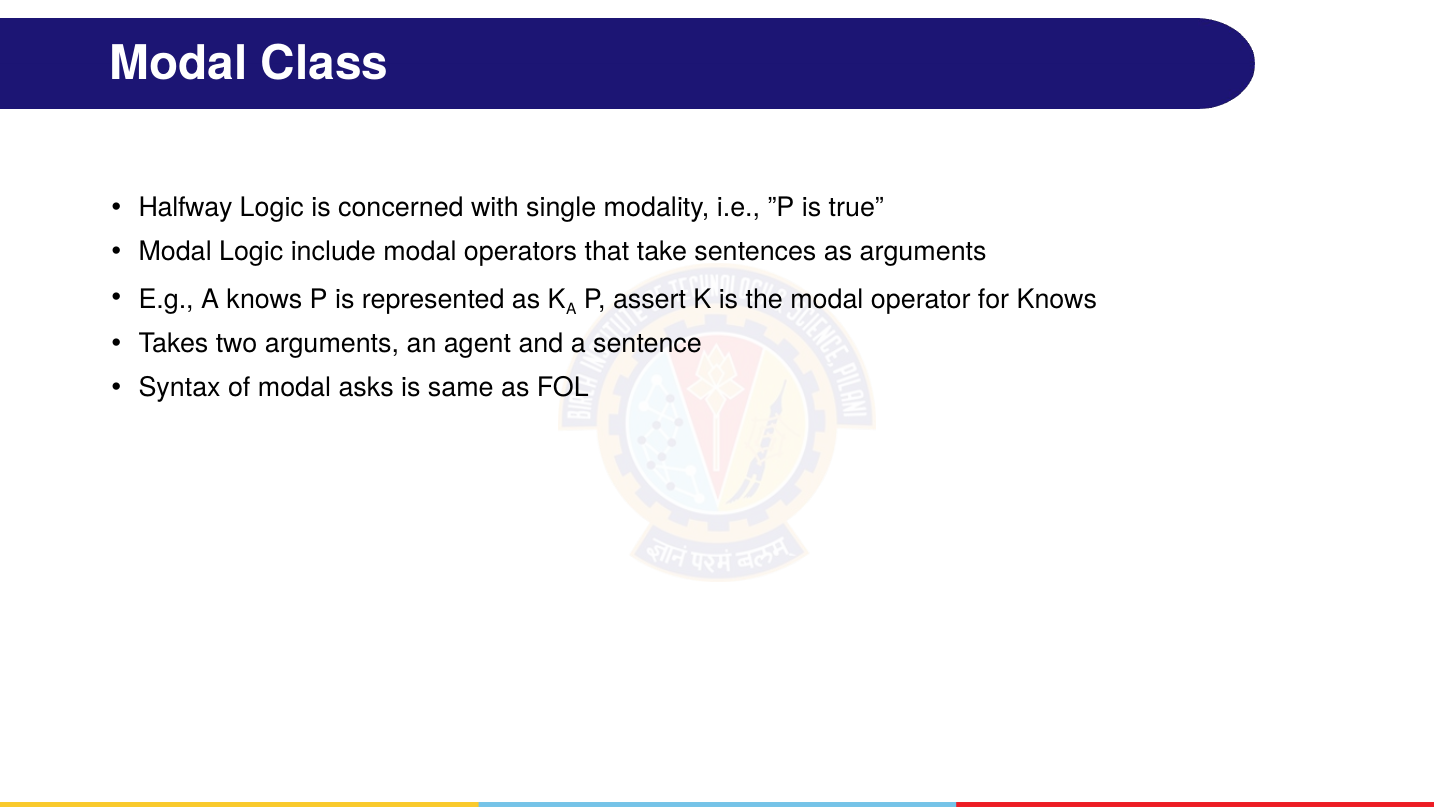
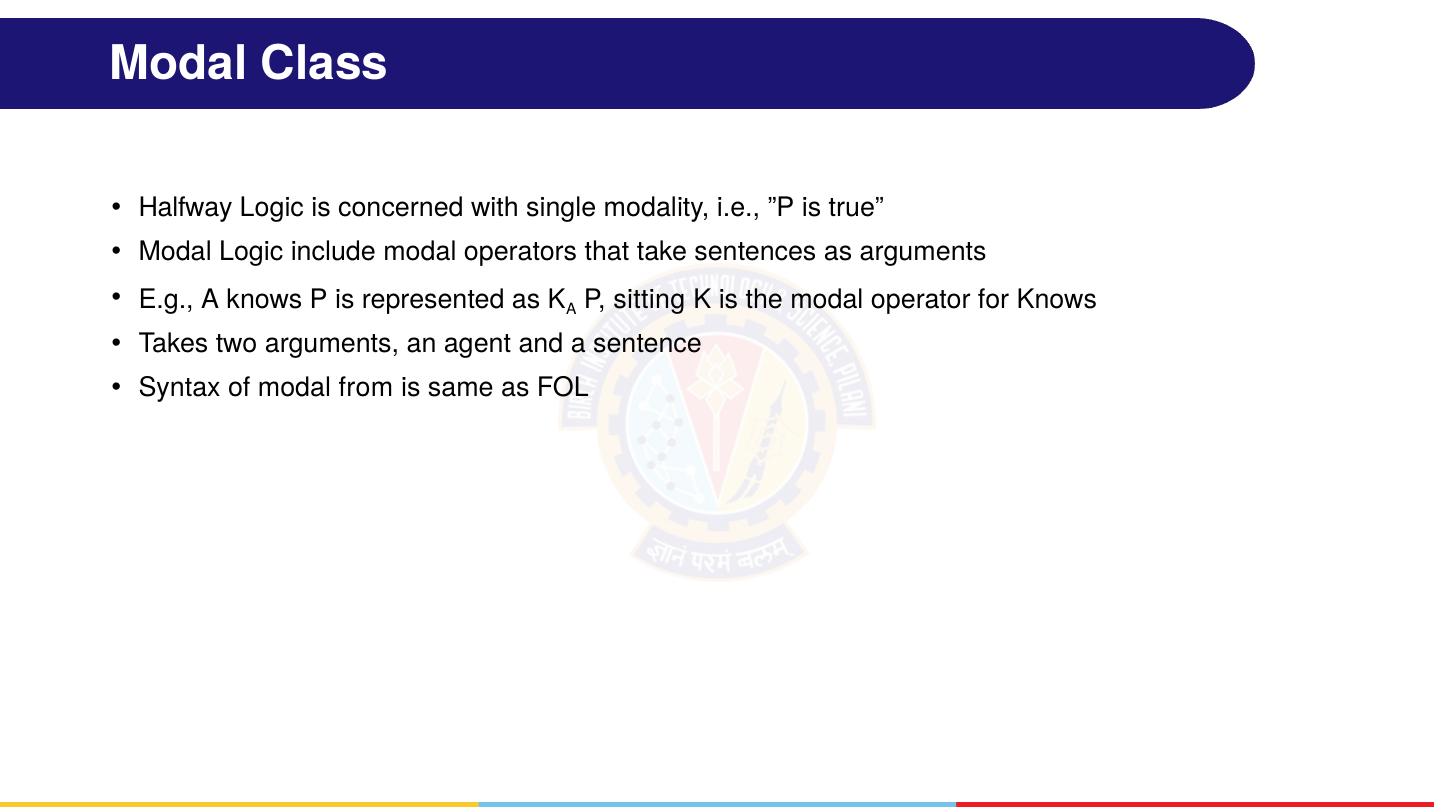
assert: assert -> sitting (649, 299)
asks: asks -> from (366, 388)
